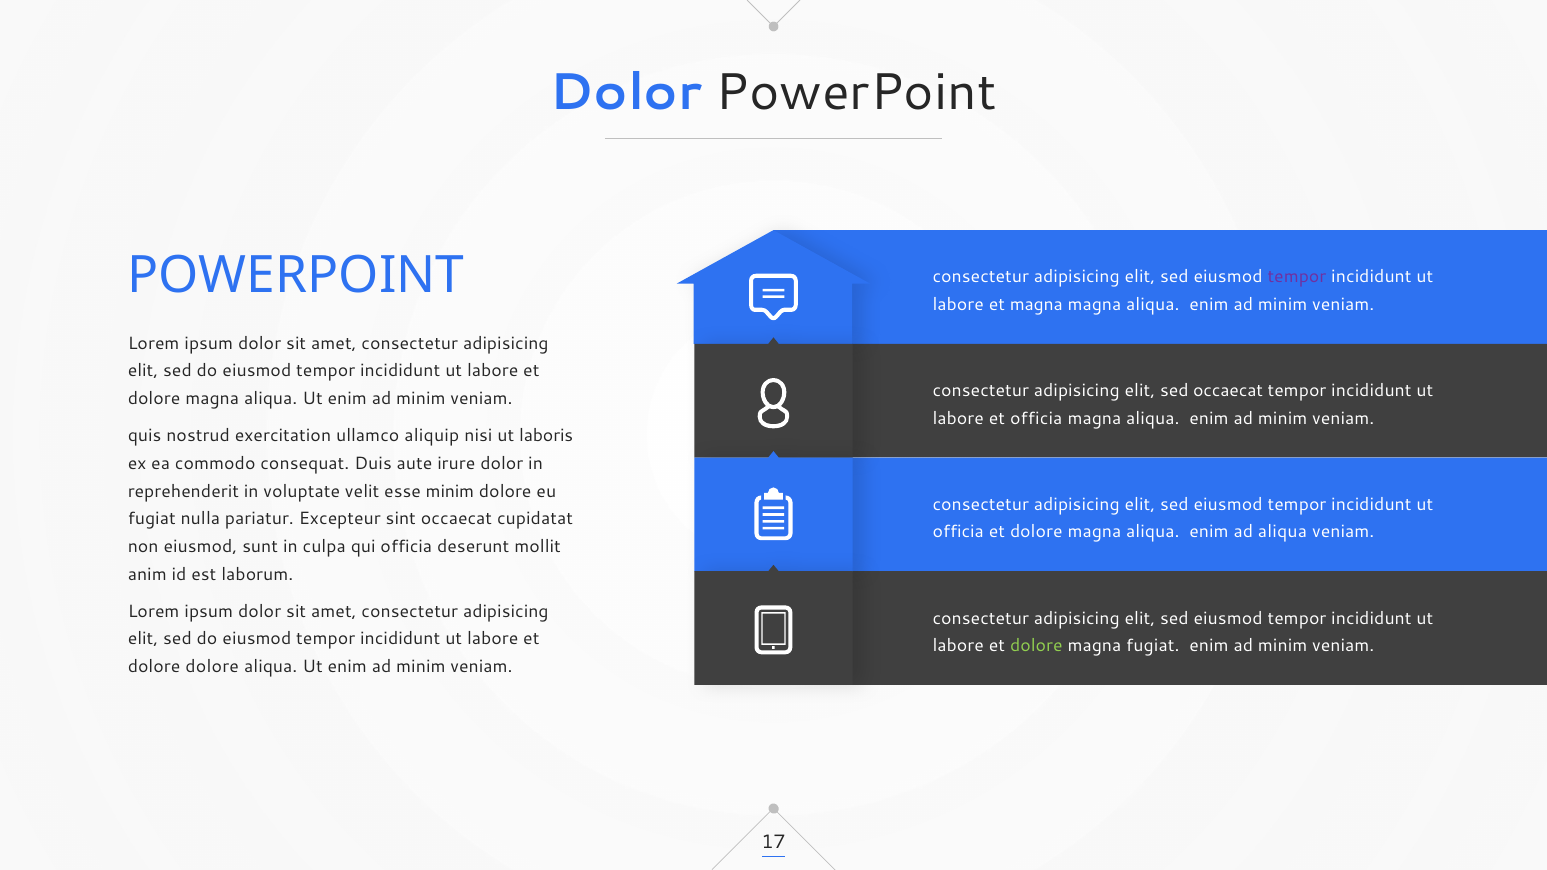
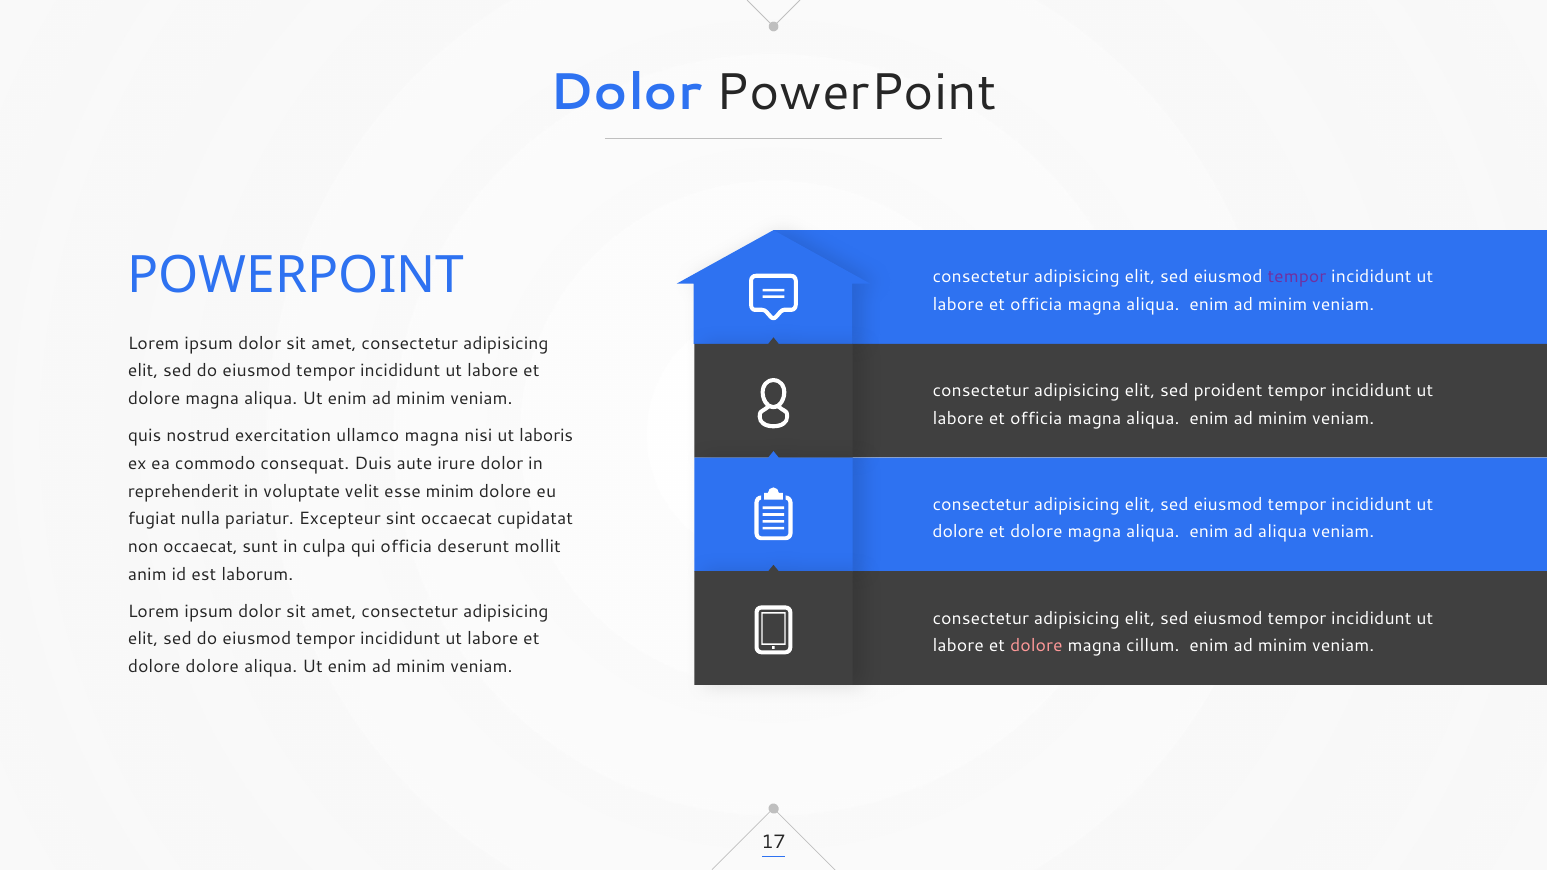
magna: magna -> officia (1036, 305)
sed occaecat: occaecat -> proident (1228, 391)
ullamco aliquip: aliquip -> magna (432, 436)
officia: officia -> dolore (958, 532)
non eiusmod: eiusmod -> occaecat (201, 547)
dolore colour: light green -> pink (1036, 646)
magna fugiat: fugiat -> cillum (1153, 646)
